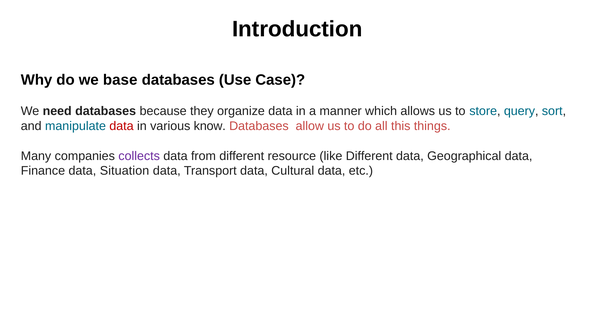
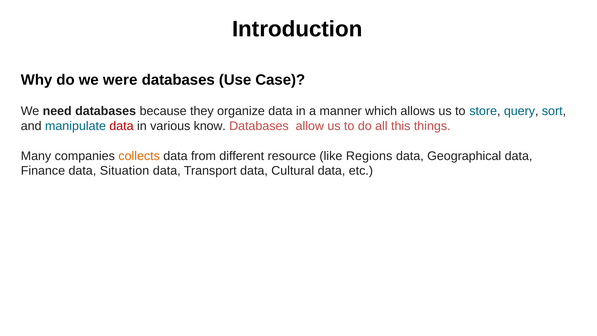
base: base -> were (120, 80)
collects colour: purple -> orange (139, 156)
like Different: Different -> Regions (369, 156)
